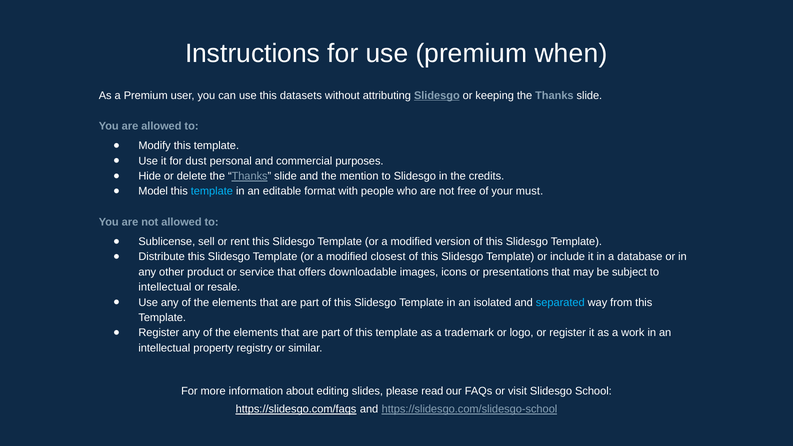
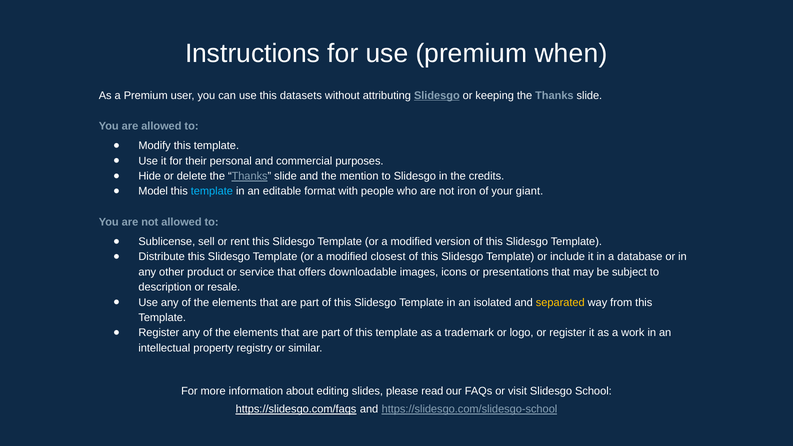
dust: dust -> their (196, 161)
free: free -> iron (467, 191)
must: must -> giant (530, 191)
intellectual: intellectual -> description (165, 287)
separated colour: light blue -> yellow (560, 302)
